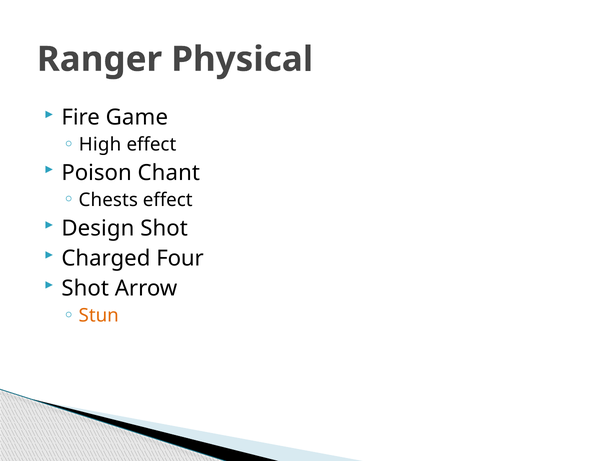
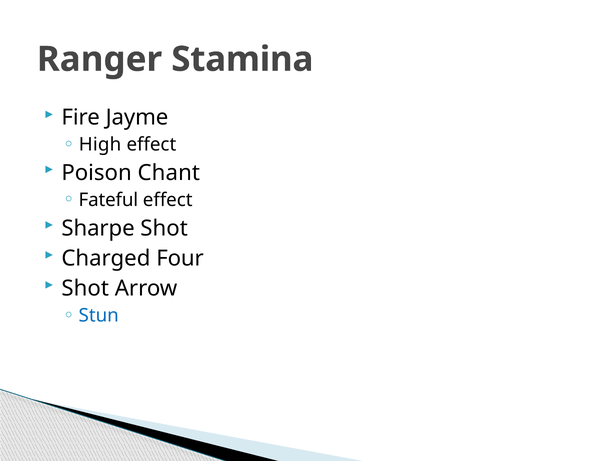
Physical: Physical -> Stamina (242, 59)
Game: Game -> Jayme (137, 118)
Chests: Chests -> Fateful (108, 200)
Design: Design -> Sharpe (98, 228)
Stun colour: orange -> blue (99, 316)
